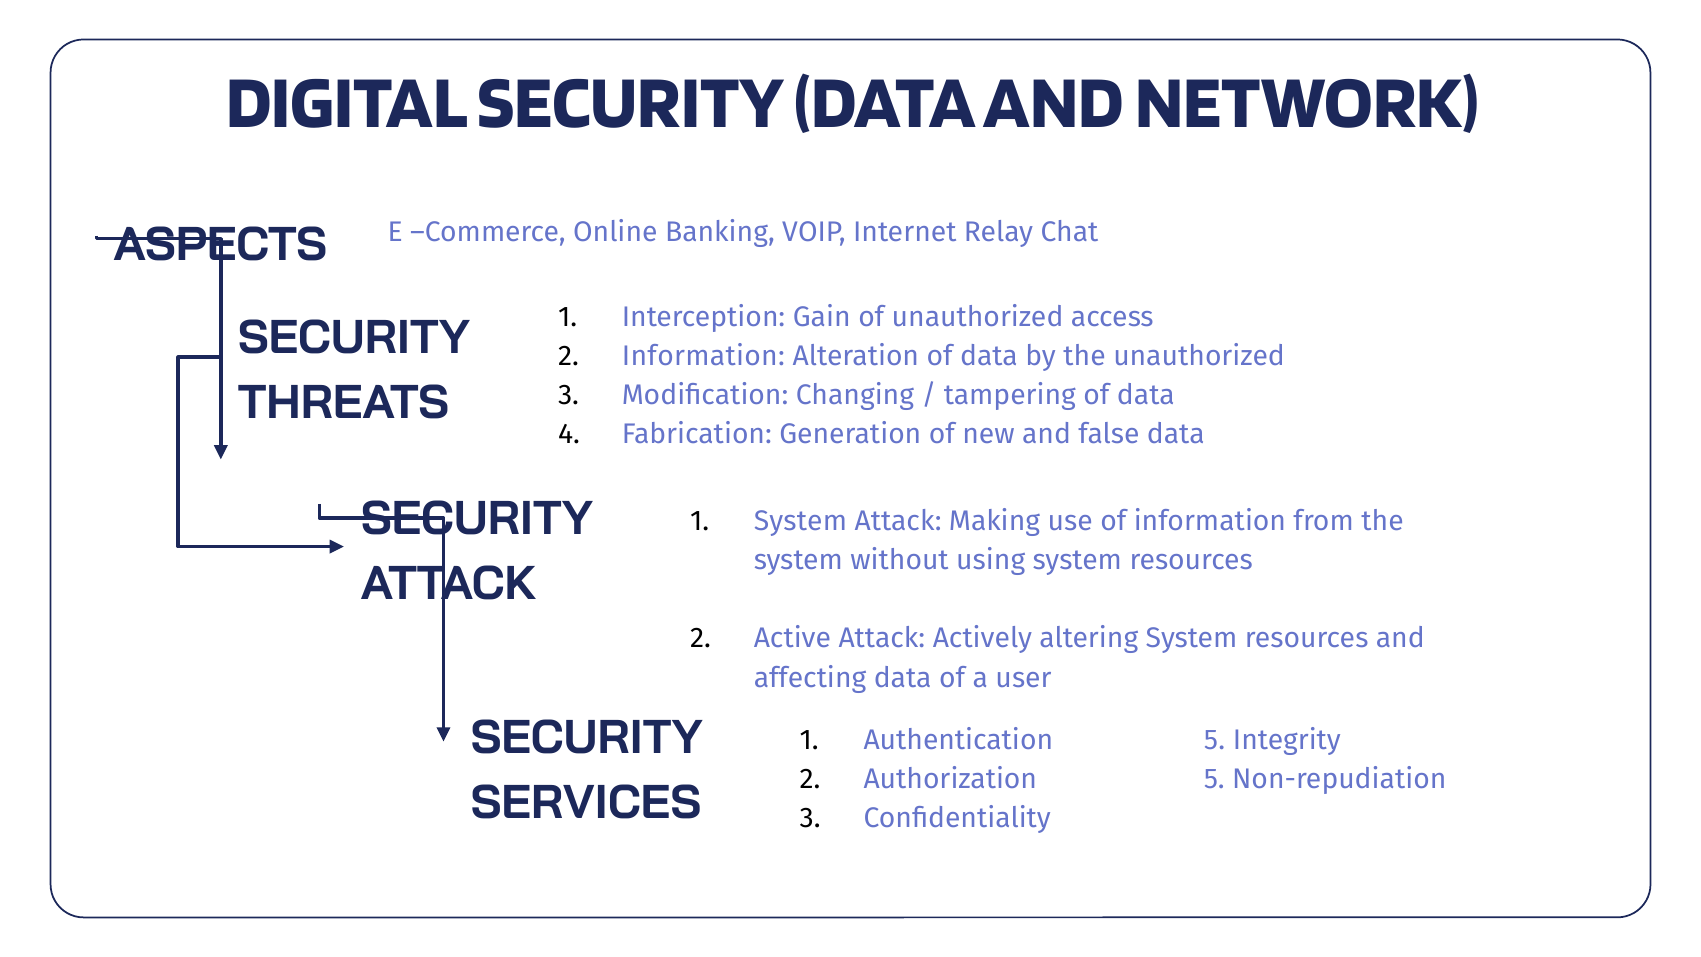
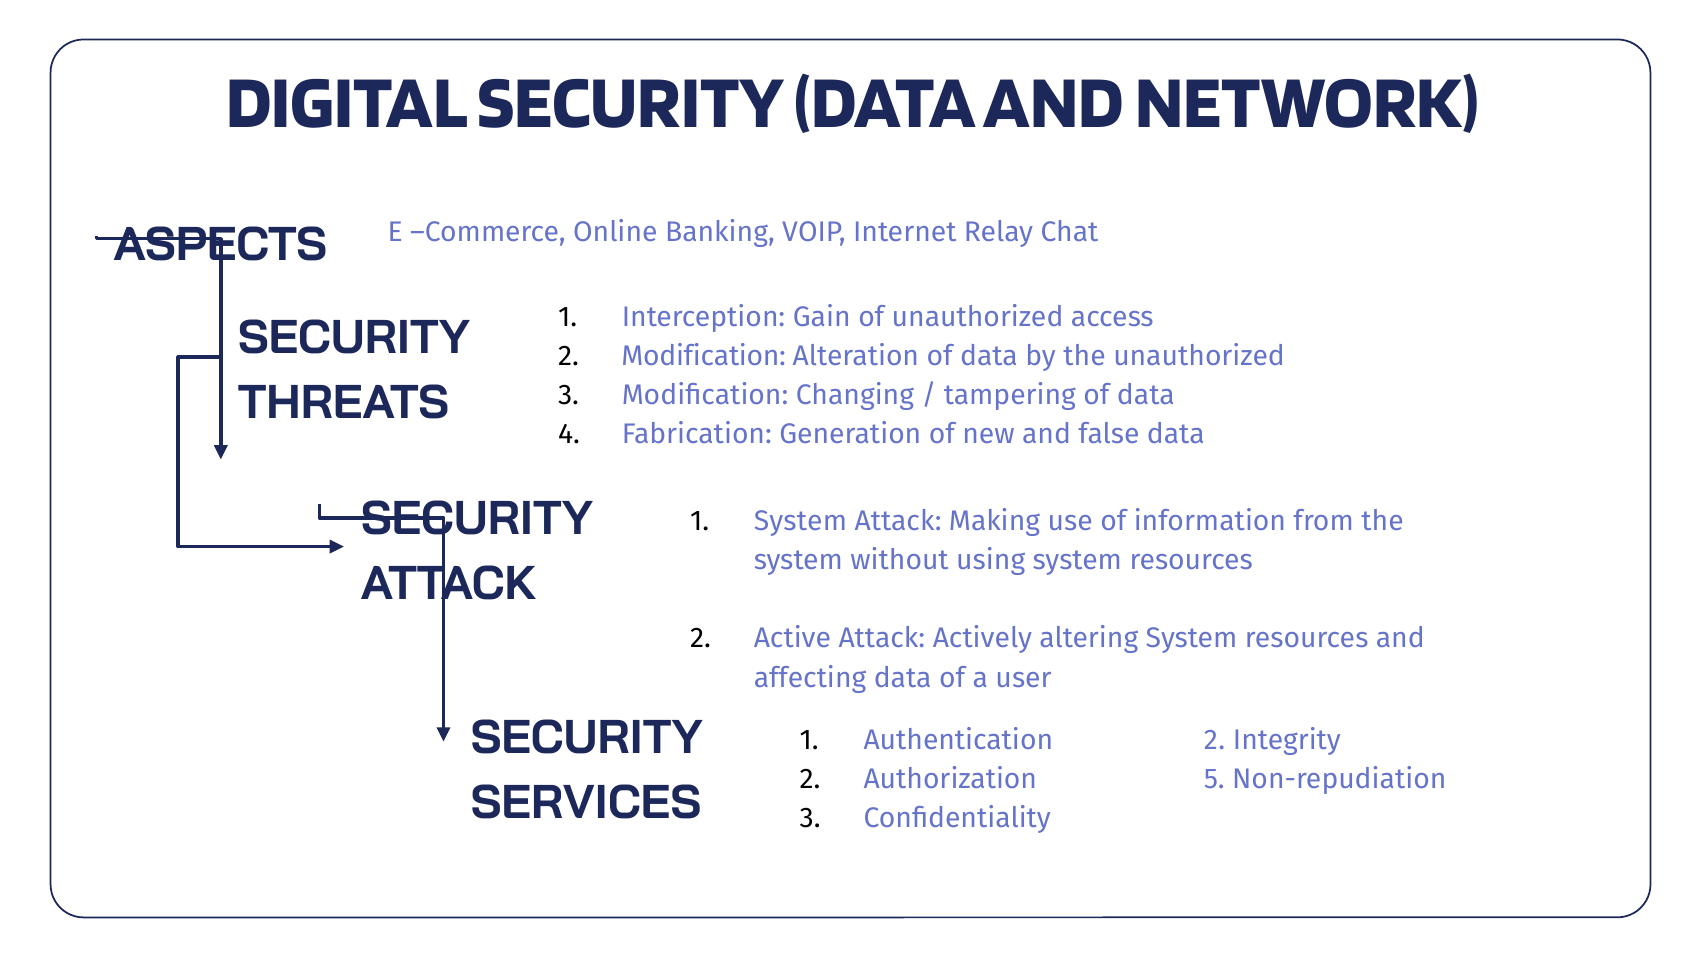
Information: Information -> Modification (704, 356)
Authentication 5: 5 -> 2 (1215, 740)
